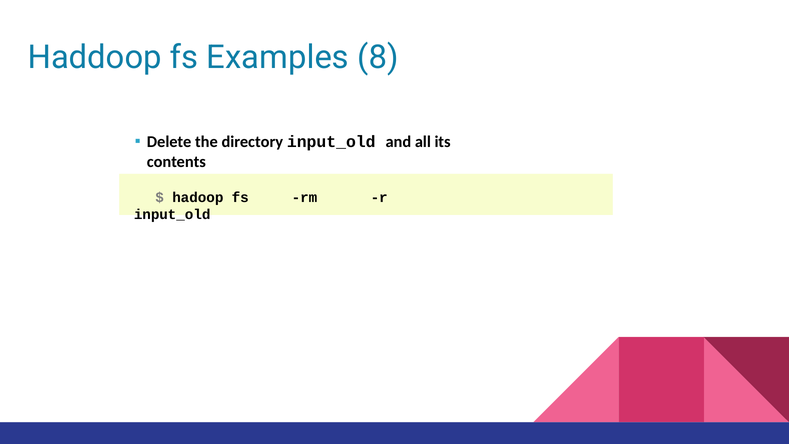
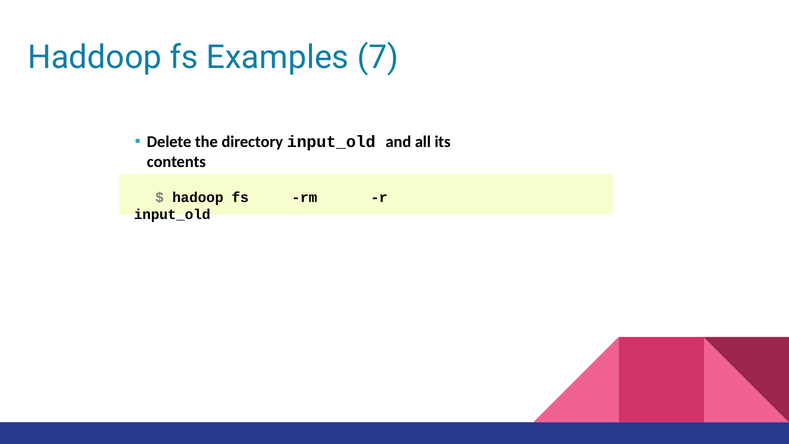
8: 8 -> 7 (378, 57)
